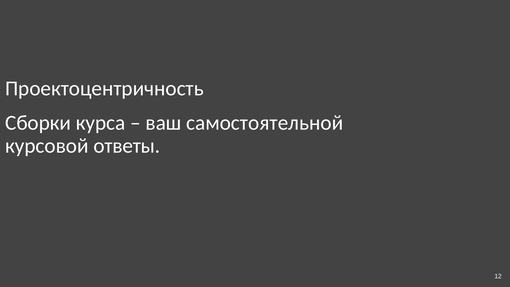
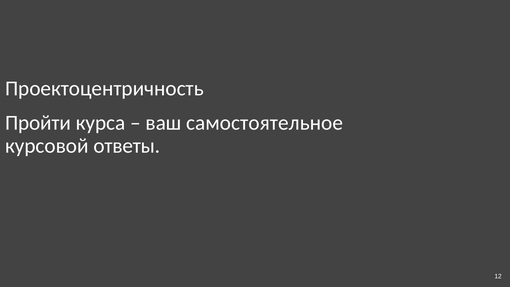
Сборки: Сборки -> Пройти (38, 123)
самостоятельной: самостоятельной -> самостоятельное (265, 123)
